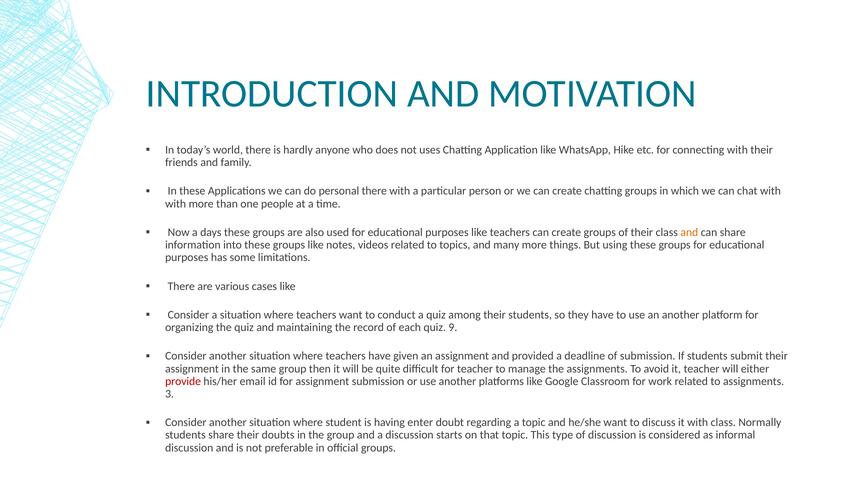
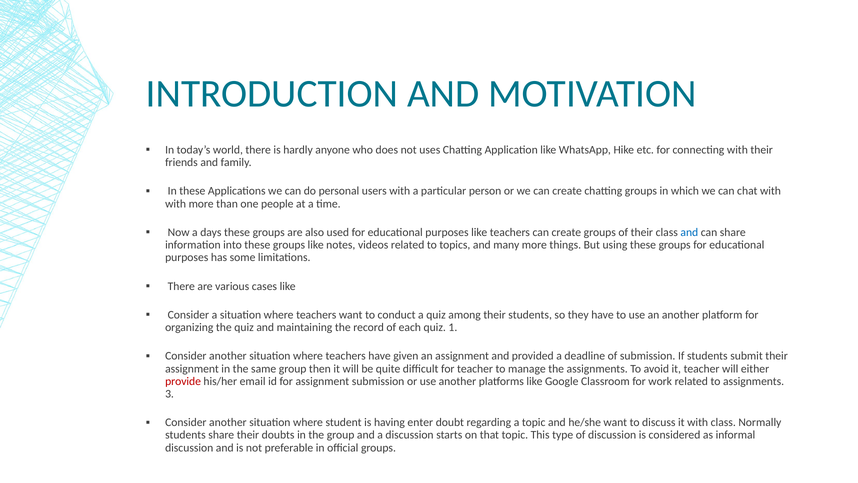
personal there: there -> users (374, 191)
and colour: orange -> blue (689, 232)
9: 9 -> 1 (453, 327)
